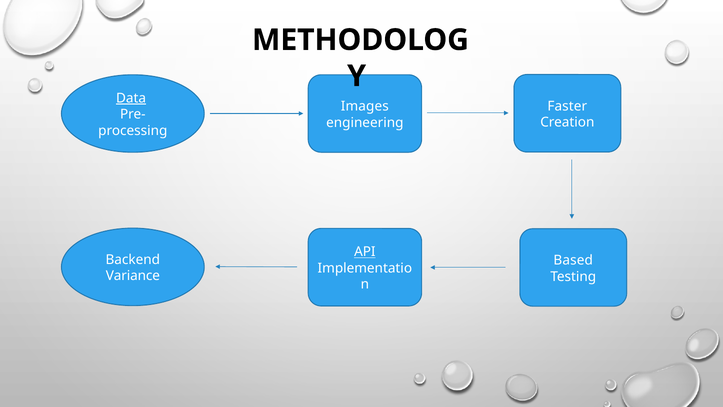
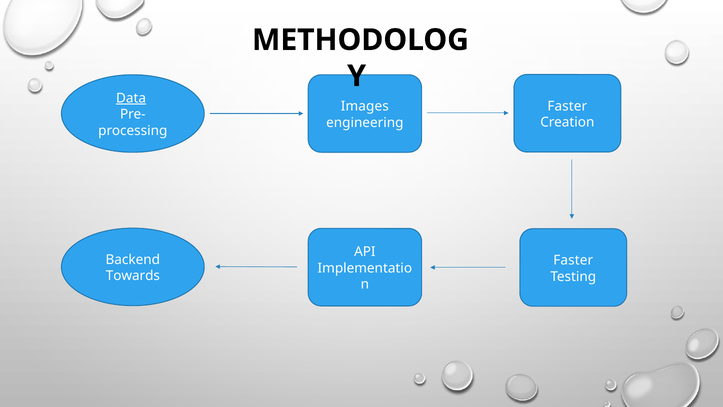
API underline: present -> none (365, 252)
Based: Based -> Faster (573, 260)
Variance: Variance -> Towards (133, 276)
